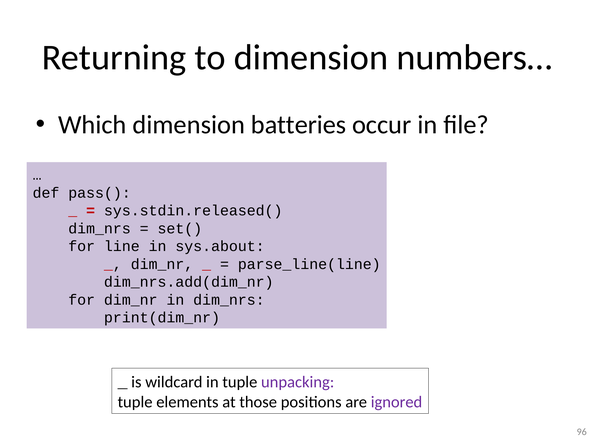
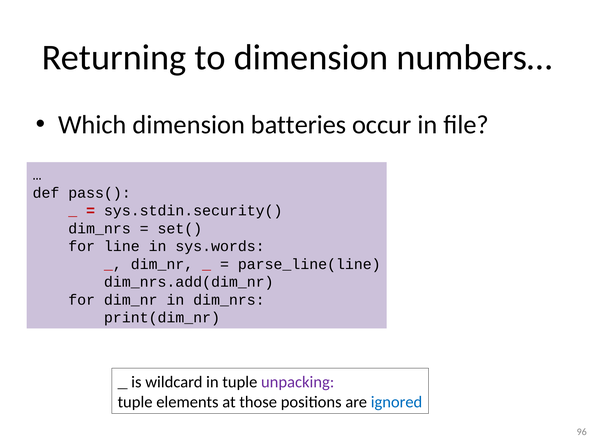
sys.stdin.released(: sys.stdin.released( -> sys.stdin.security( (193, 211)
sys.about: sys.about -> sys.words (220, 246)
ignored colour: purple -> blue (397, 402)
